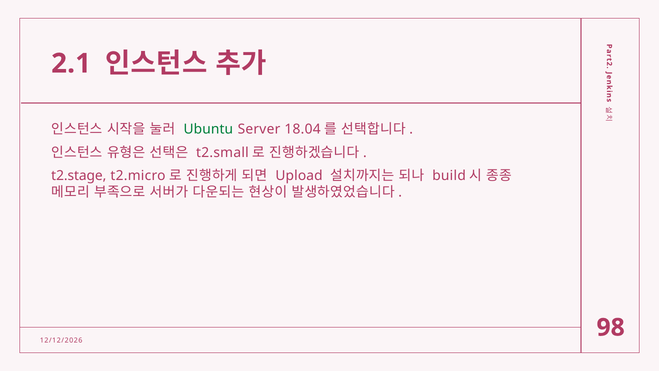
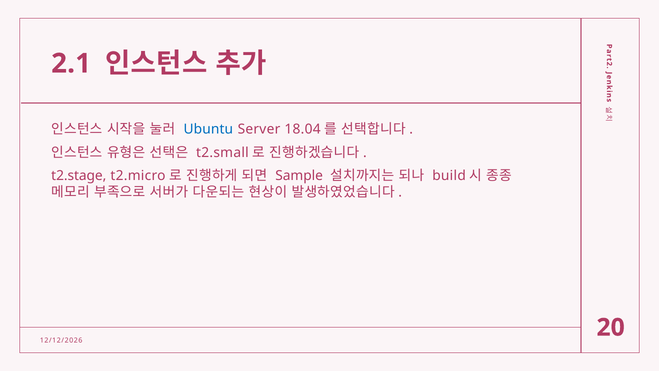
Ubuntu colour: green -> blue (208, 129)
Upload: Upload -> Sample (299, 176)
98: 98 -> 20 (611, 327)
